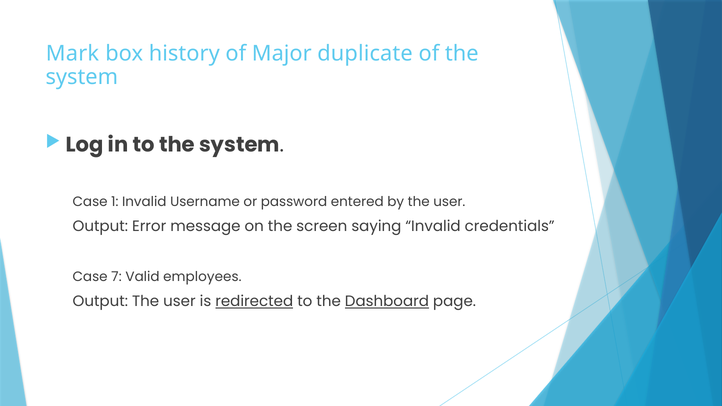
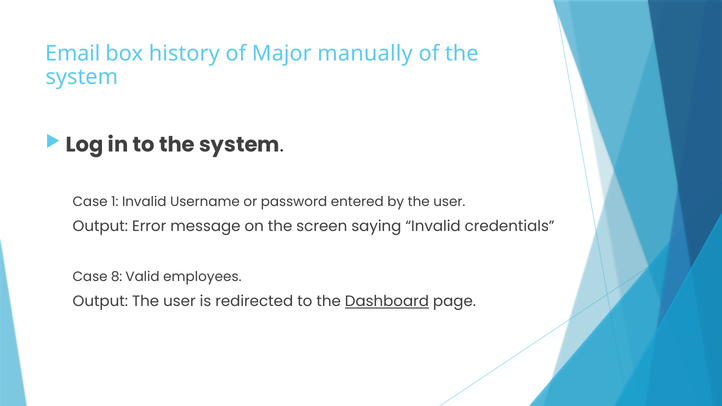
Mark: Mark -> Email (73, 53)
duplicate: duplicate -> manually (365, 53)
7: 7 -> 8 (117, 277)
redirected underline: present -> none (254, 301)
